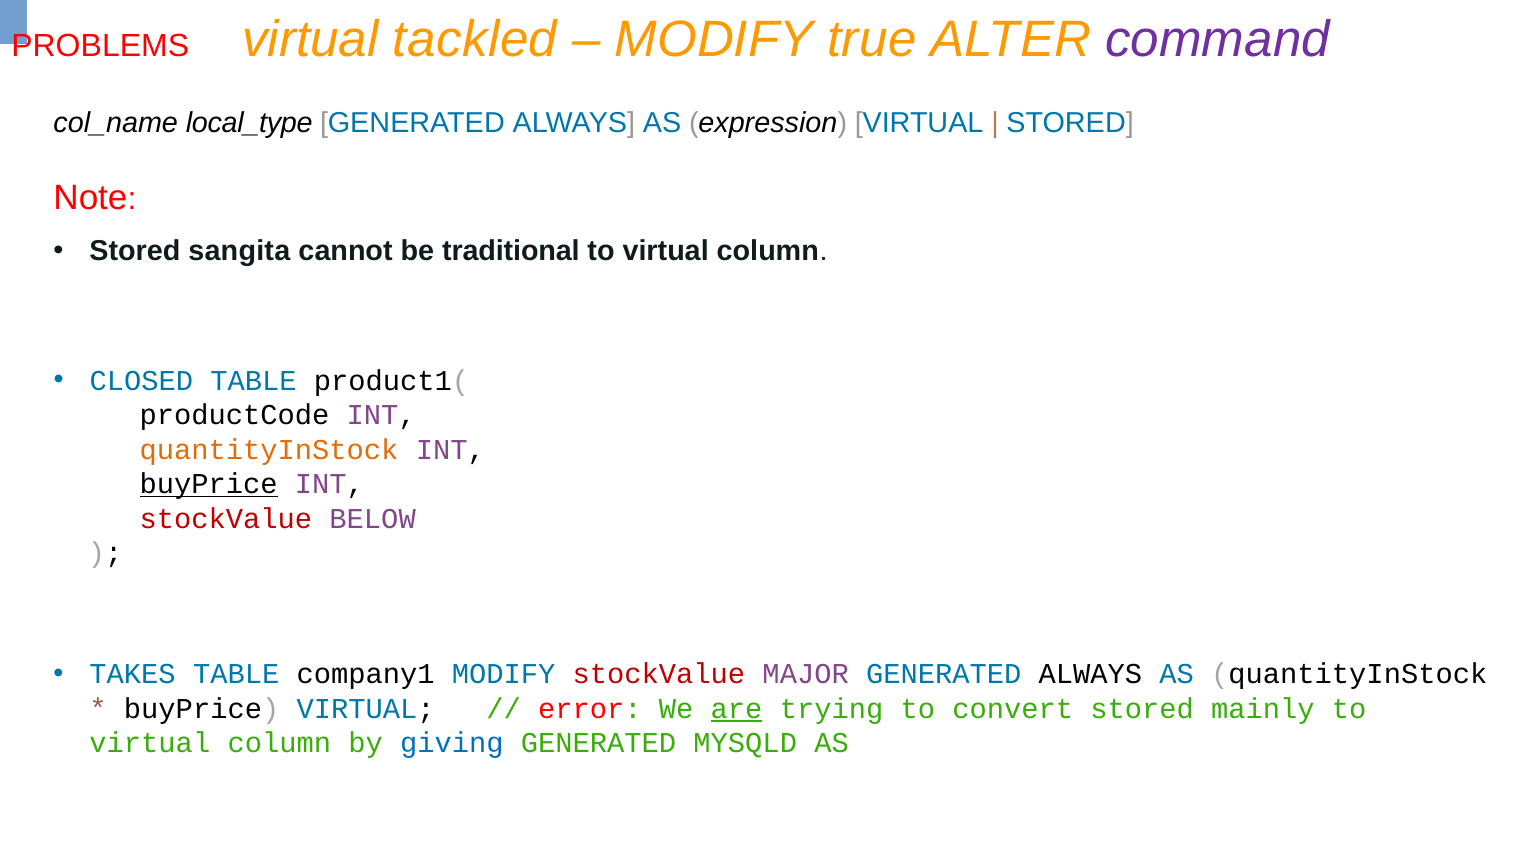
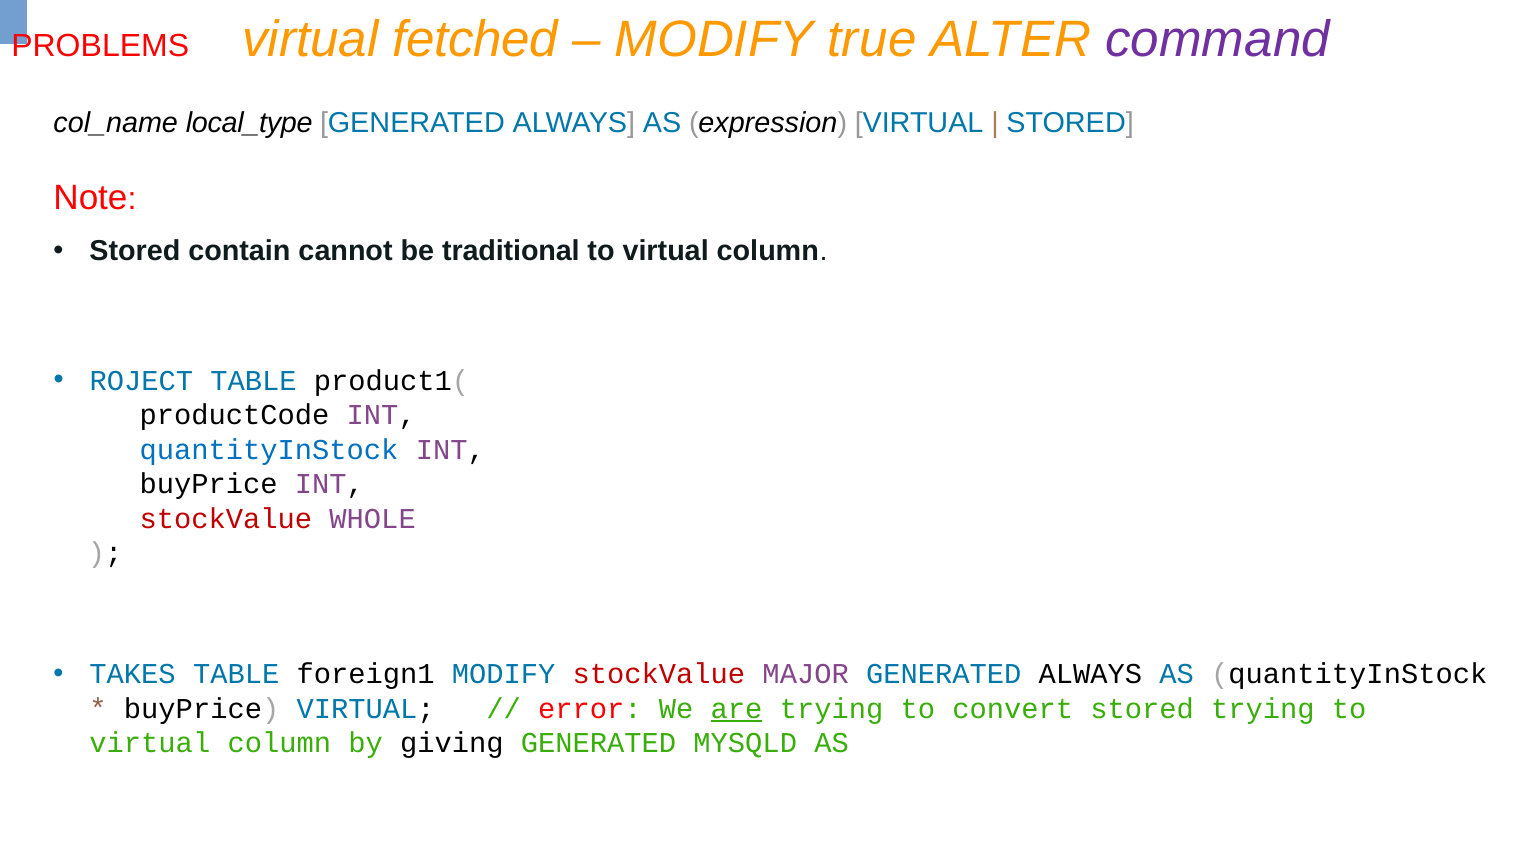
tackled: tackled -> fetched (476, 40)
sangita: sangita -> contain (239, 251)
CLOSED: CLOSED -> ROJECT (141, 381)
quantityInStock colour: orange -> blue (269, 450)
buyPrice underline: present -> none (209, 484)
BELOW: BELOW -> WHOLE (373, 519)
company1: company1 -> foreign1 (366, 674)
stored mainly: mainly -> trying (1263, 708)
giving colour: blue -> black (452, 743)
